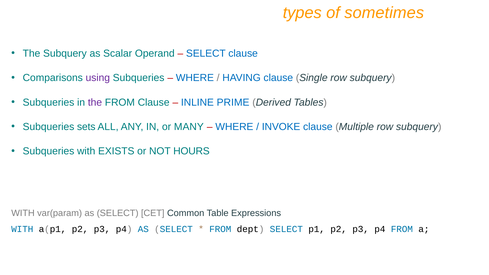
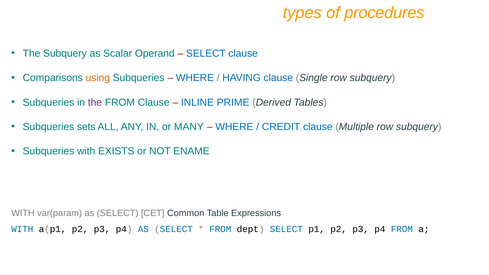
sometimes: sometimes -> procedures (384, 13)
using colour: purple -> orange (98, 78)
INVOKE: INVOKE -> CREDIT (281, 127)
HOURS: HOURS -> ENAME (191, 151)
